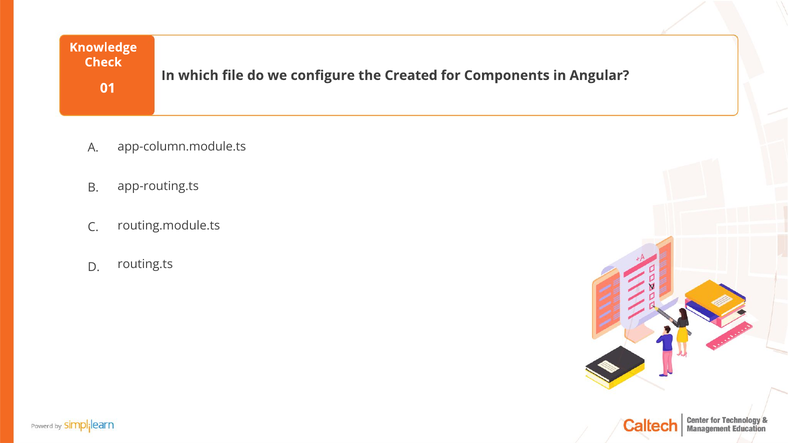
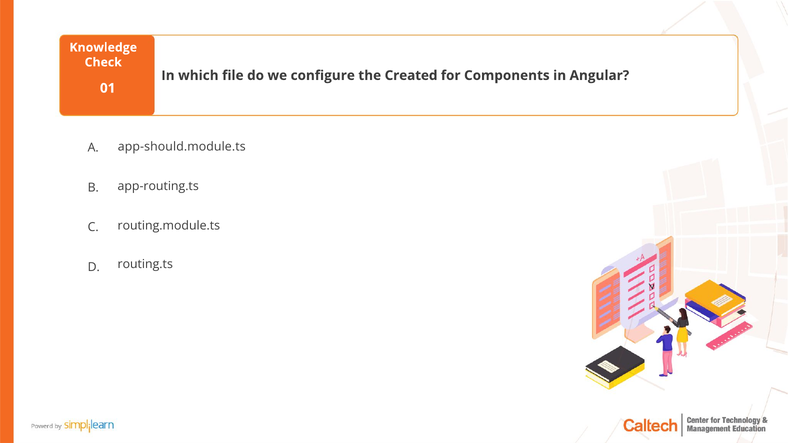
app-column.module.ts: app-column.module.ts -> app-should.module.ts (182, 147)
